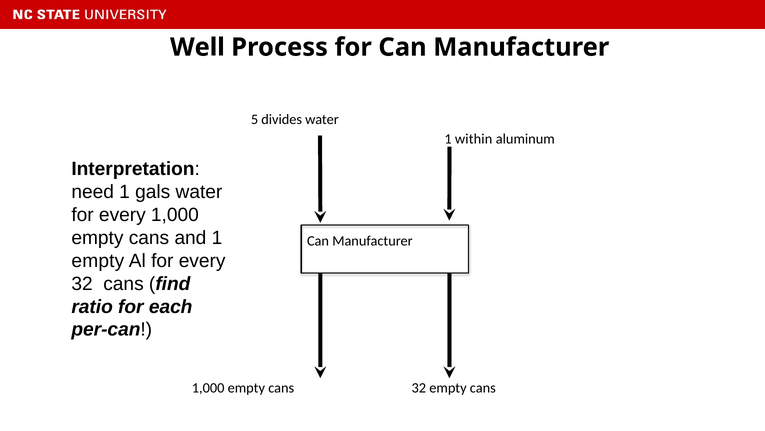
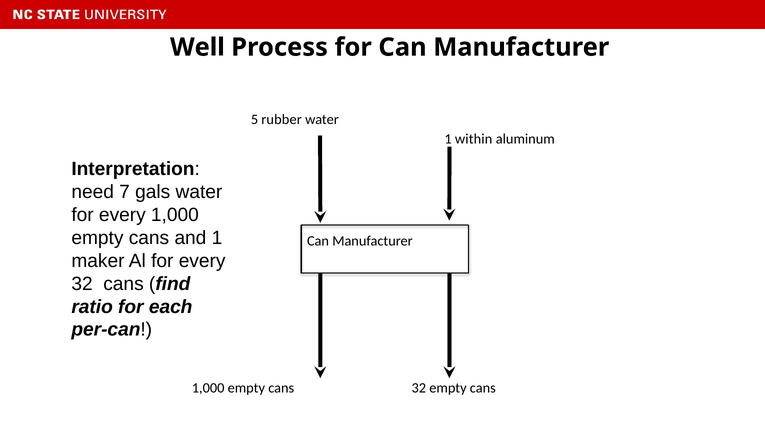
divides: divides -> rubber (282, 119)
need 1: 1 -> 7 (125, 191)
empty: empty -> maker (98, 260)
